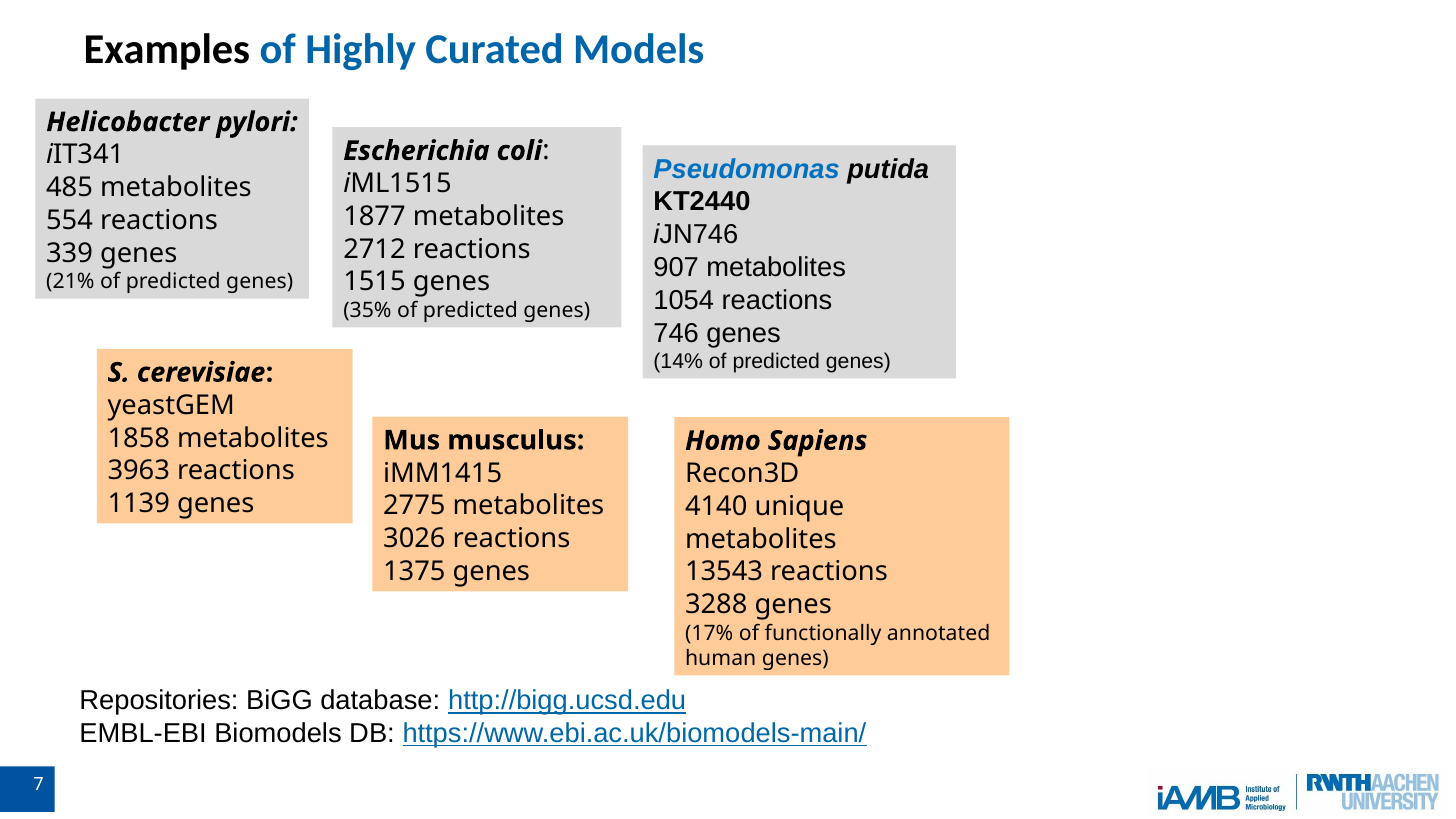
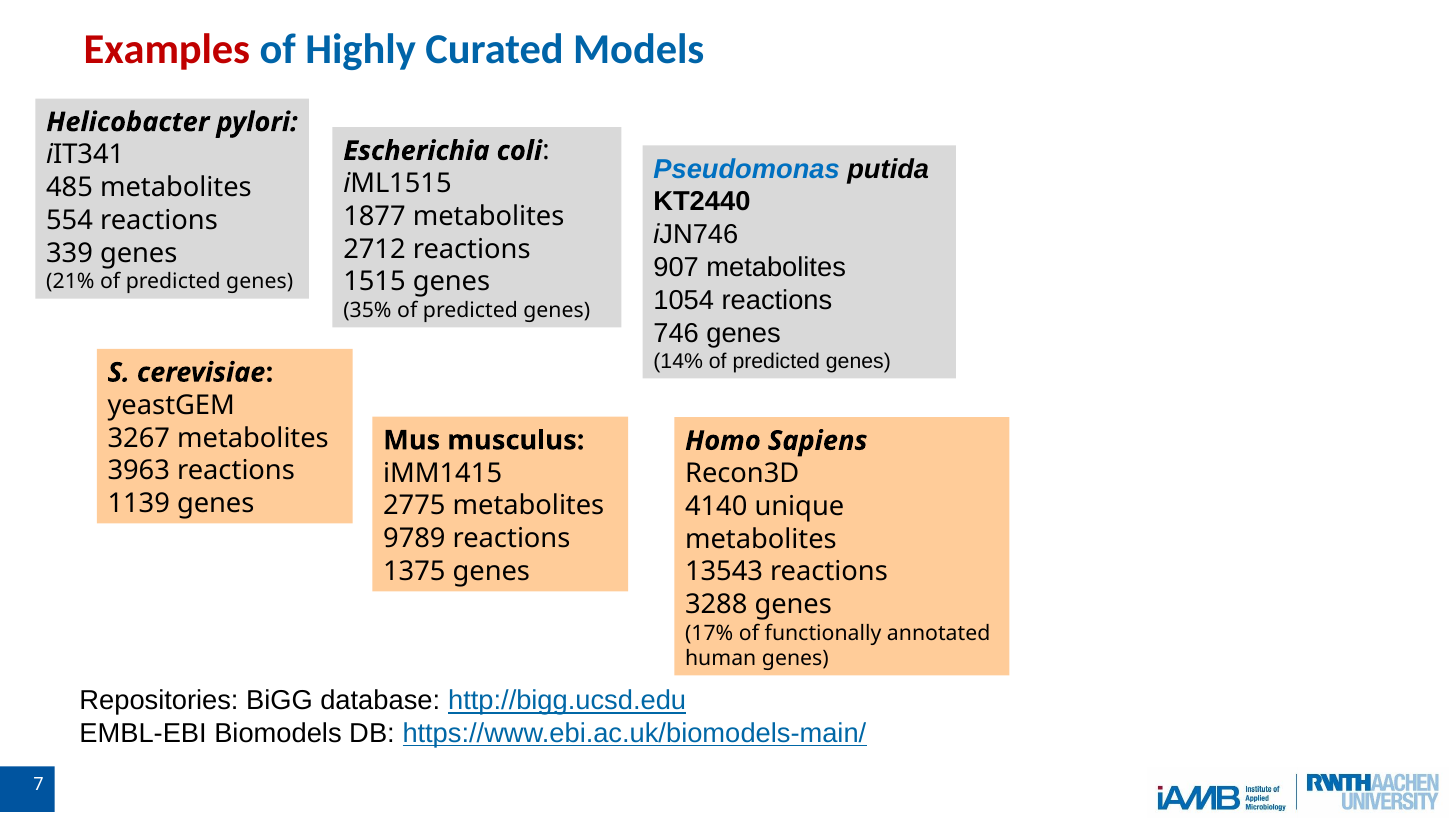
Examples colour: black -> red (167, 50)
1858: 1858 -> 3267 (139, 438)
3026: 3026 -> 9789 (414, 539)
